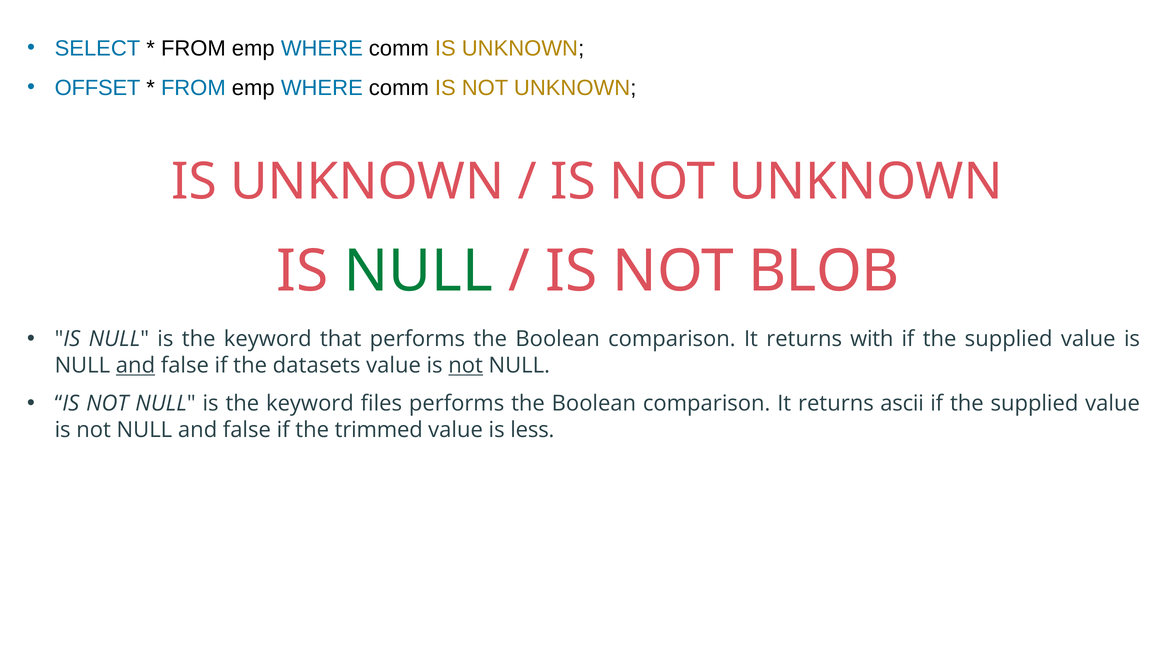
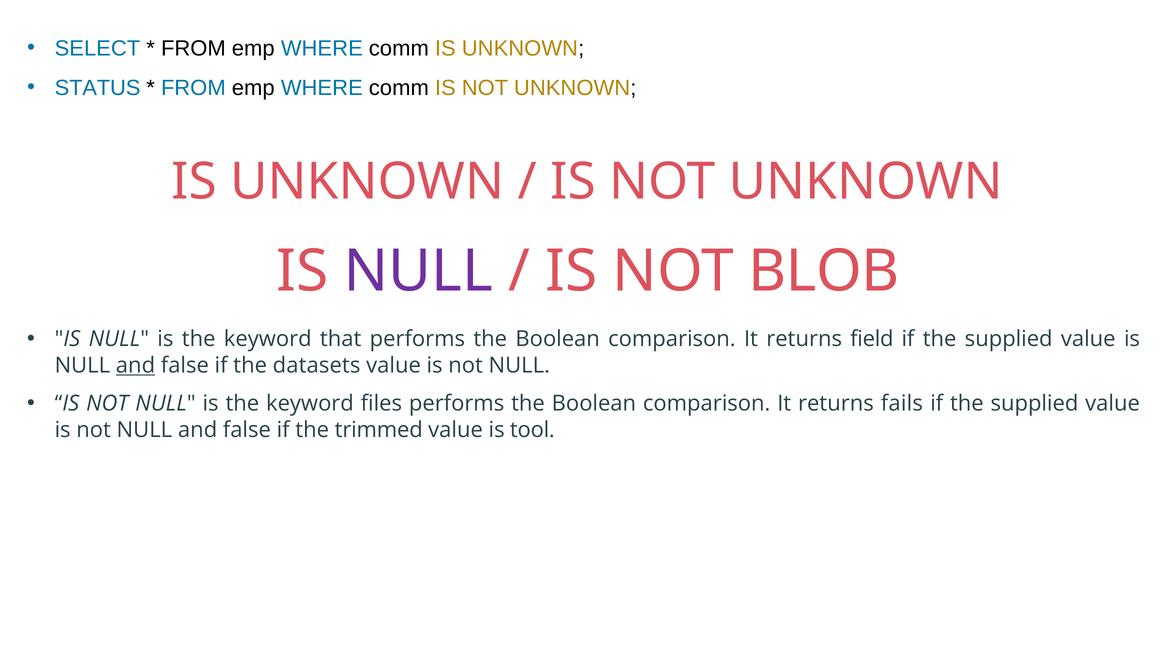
OFFSET: OFFSET -> STATUS (98, 88)
NULL colour: green -> purple (418, 271)
with: with -> field (872, 339)
not underline: present -> none (466, 365)
ascii: ascii -> fails (902, 404)
less: less -> tool (532, 430)
